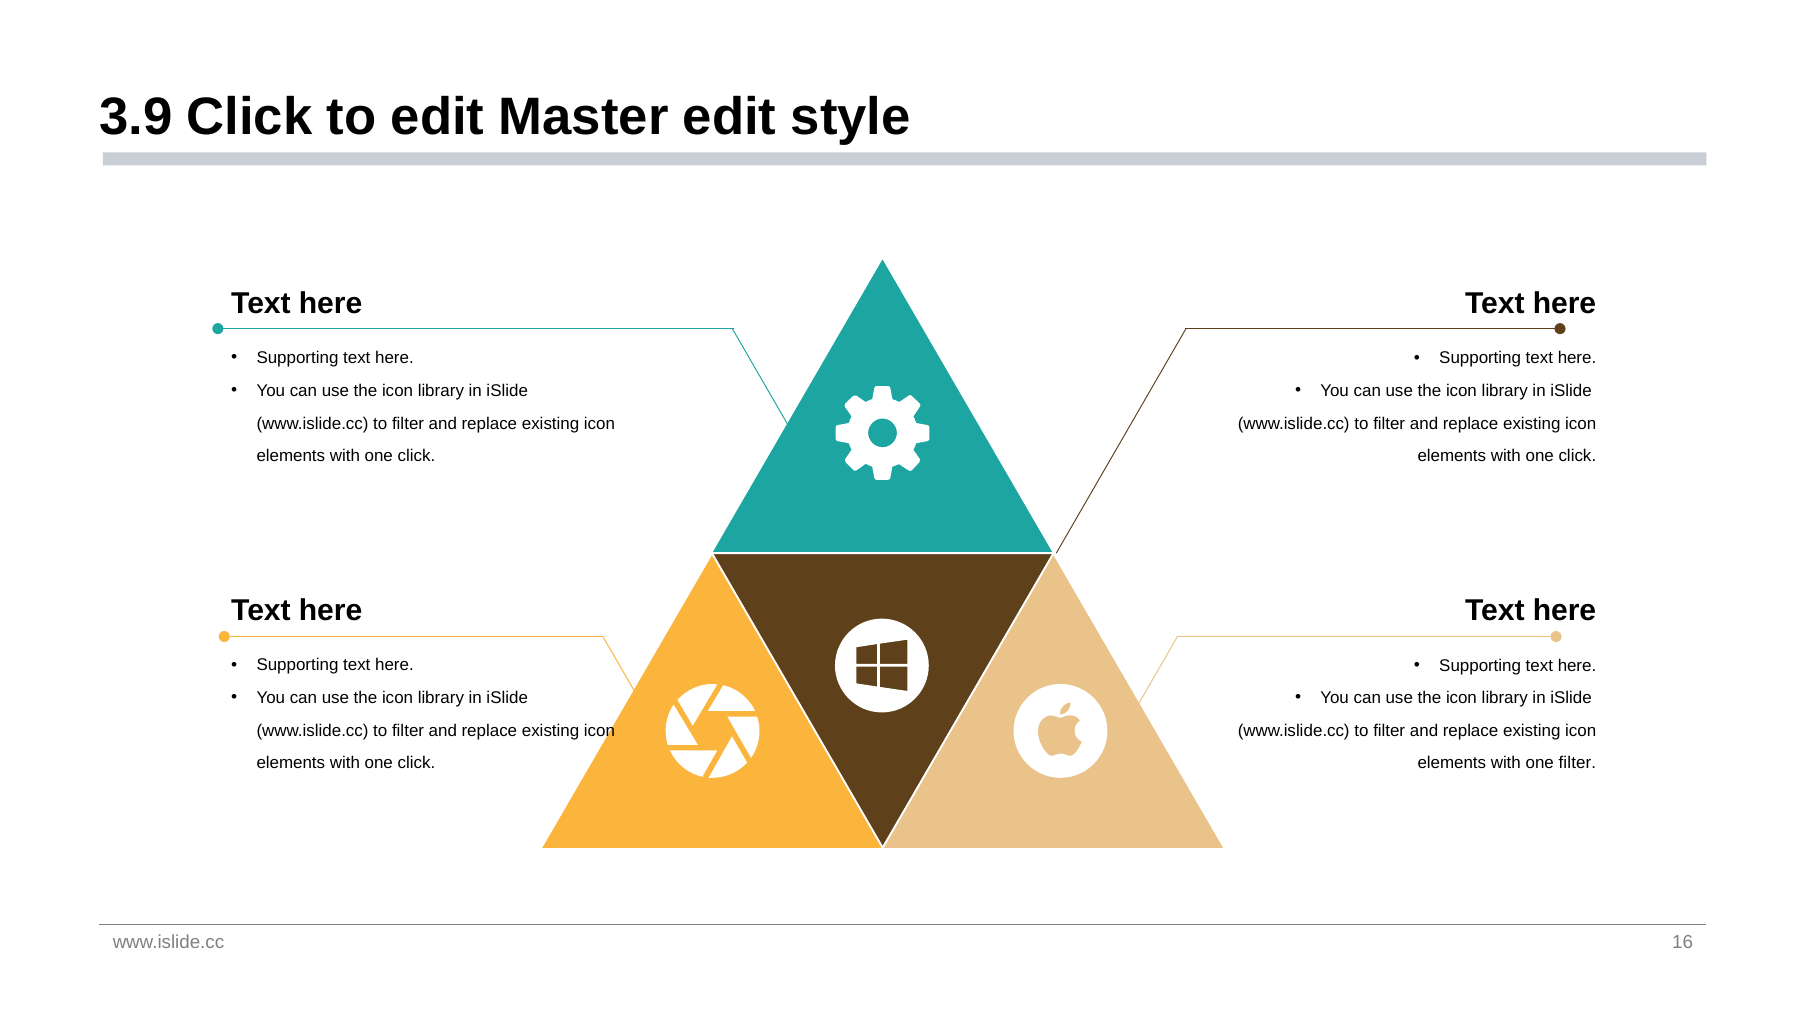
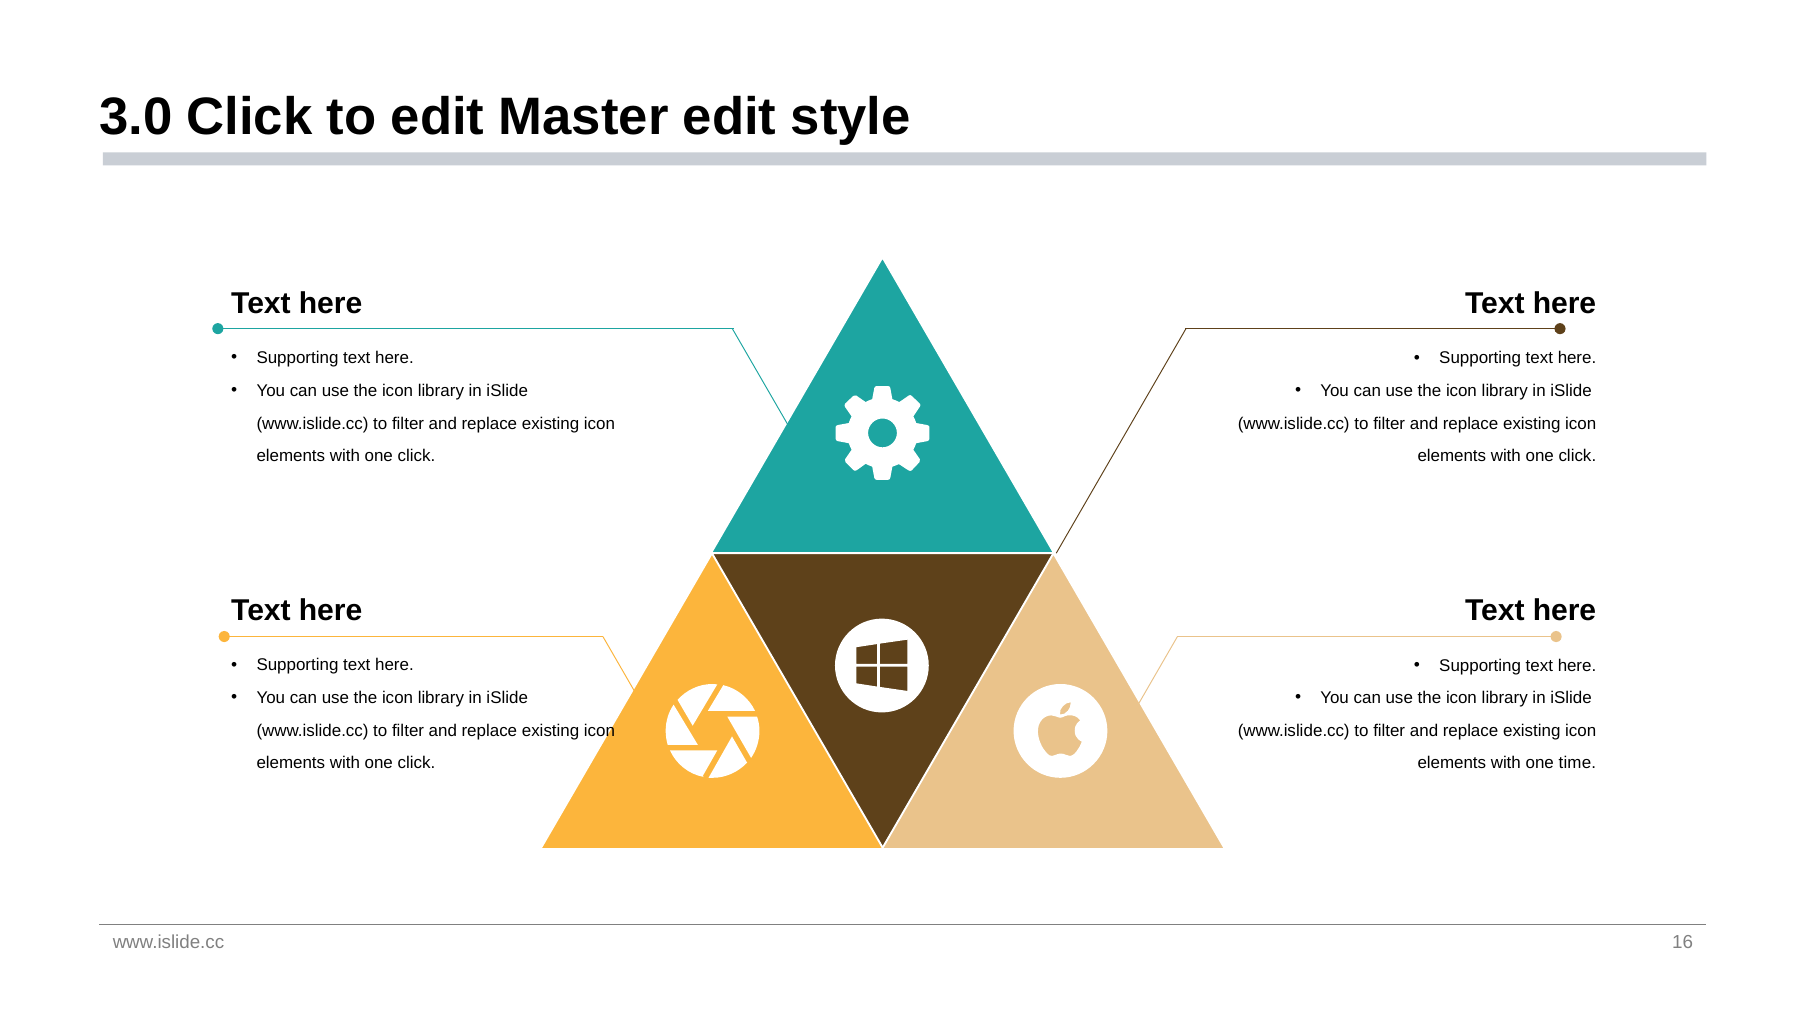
3.9: 3.9 -> 3.0 (136, 117)
one filter: filter -> time (1577, 763)
